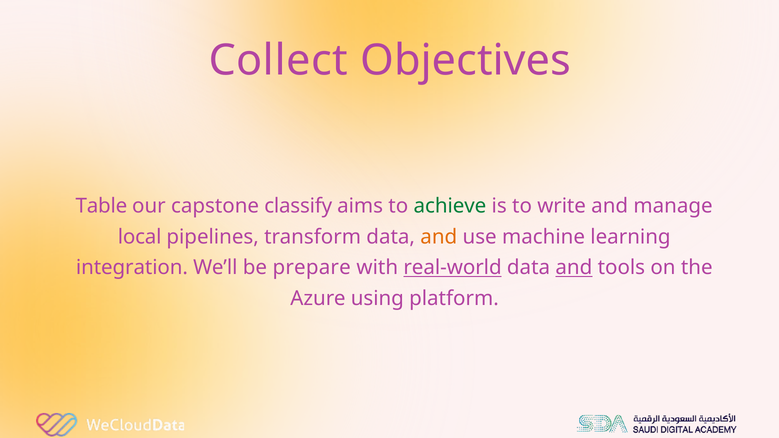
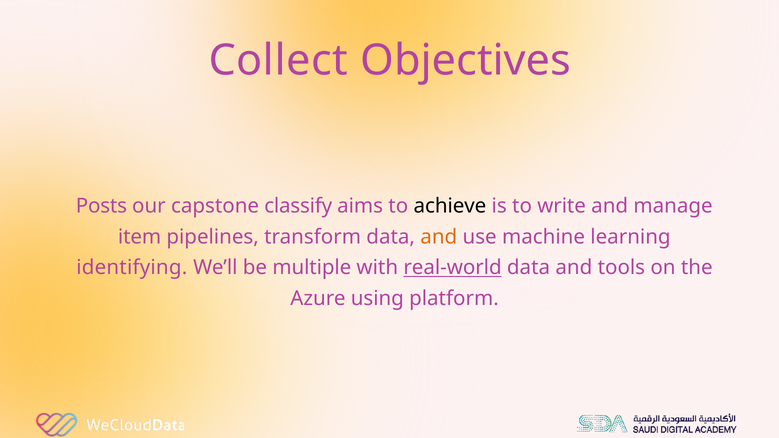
Table: Table -> Posts (101, 206)
achieve colour: green -> black (450, 206)
local: local -> item (140, 237)
integration: integration -> identifying (132, 268)
prepare: prepare -> multiple (312, 268)
and underline: present -> none (574, 268)
